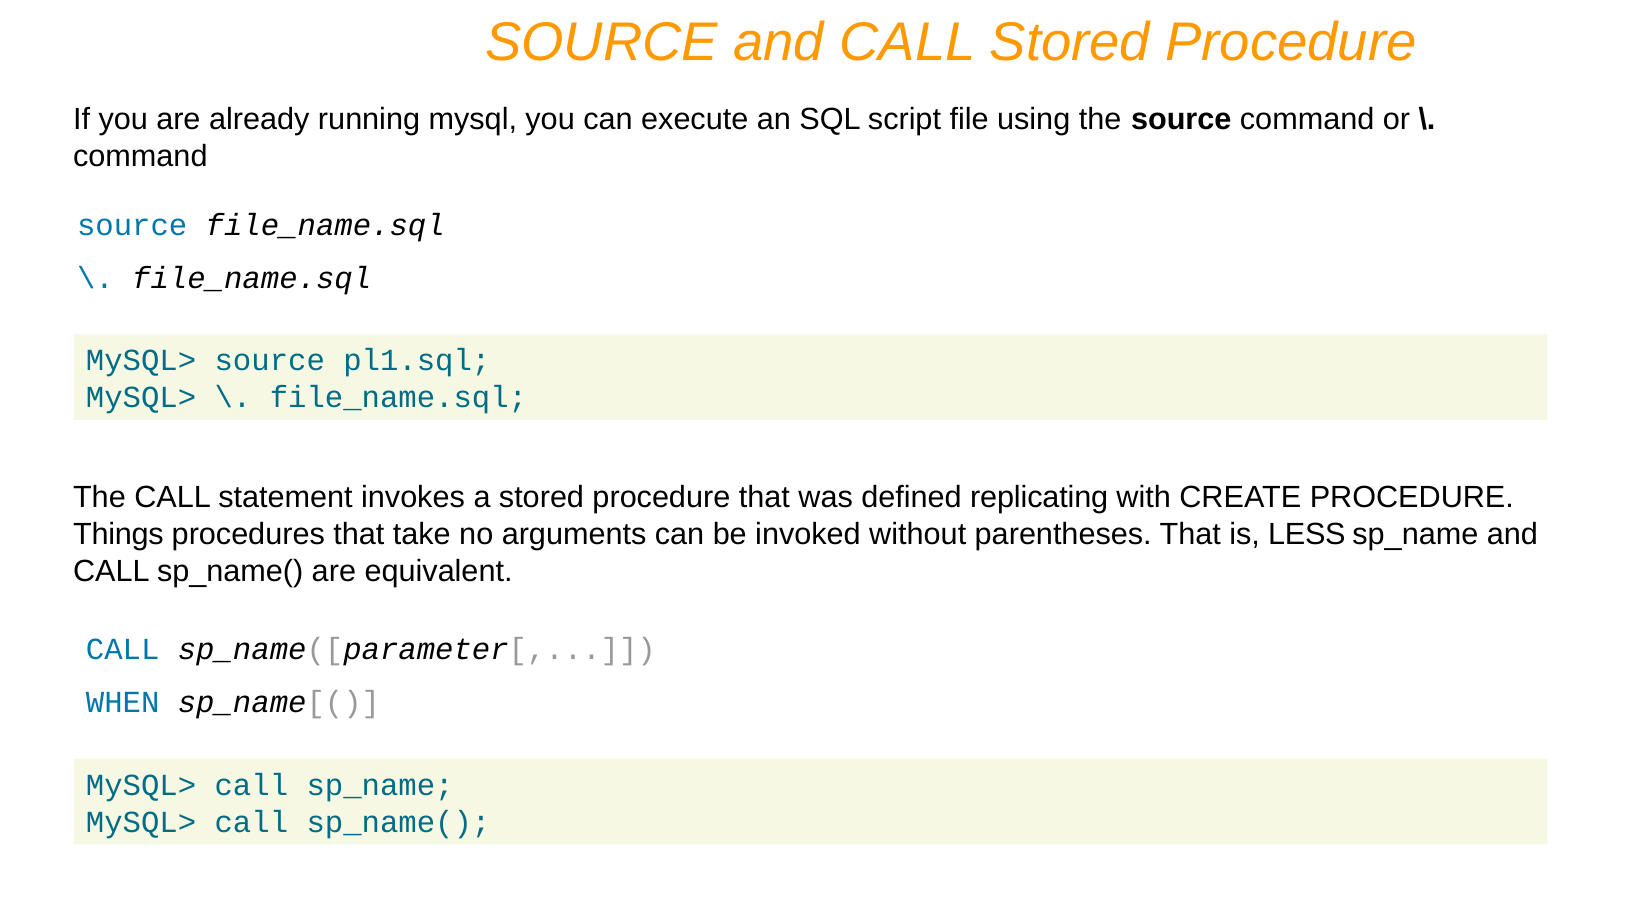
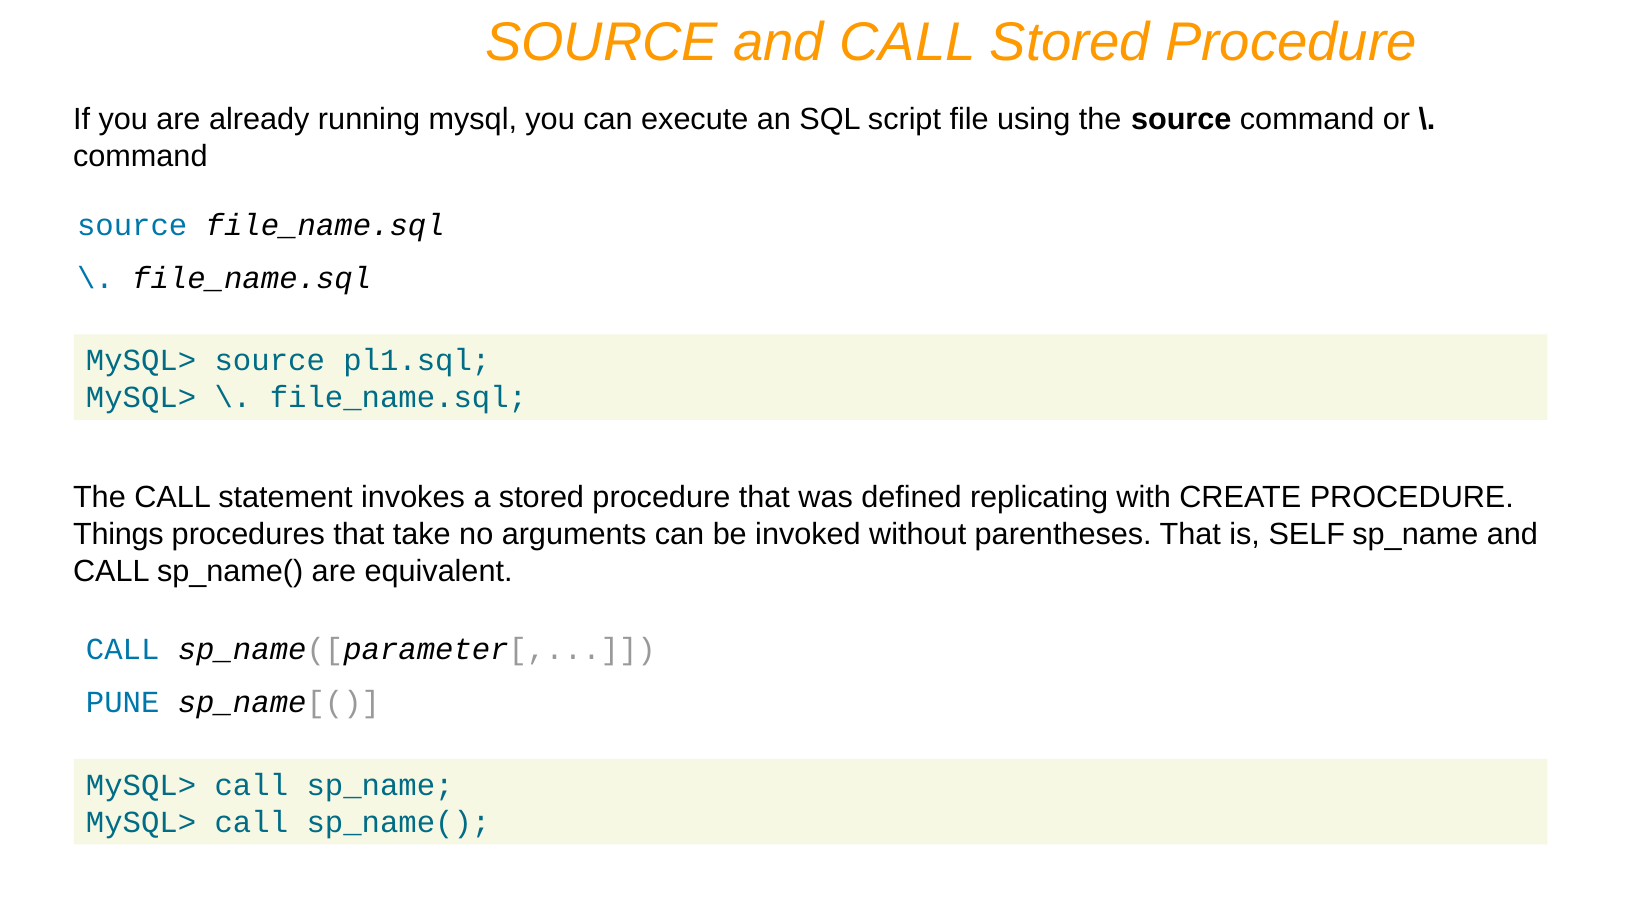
LESS: LESS -> SELF (1307, 534)
WHEN: WHEN -> PUNE (123, 702)
